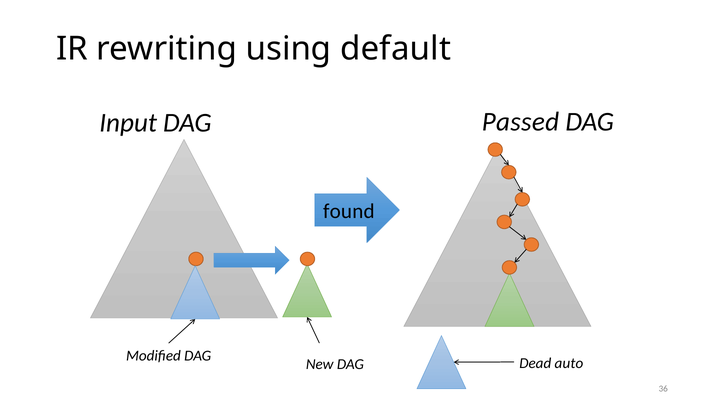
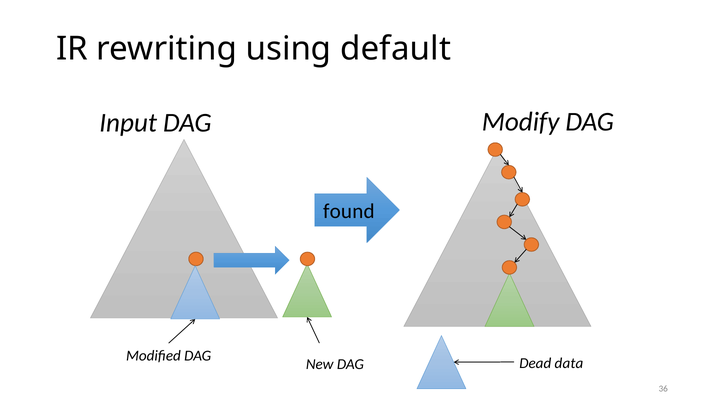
Passed: Passed -> Modify (521, 122)
auto: auto -> data (569, 363)
